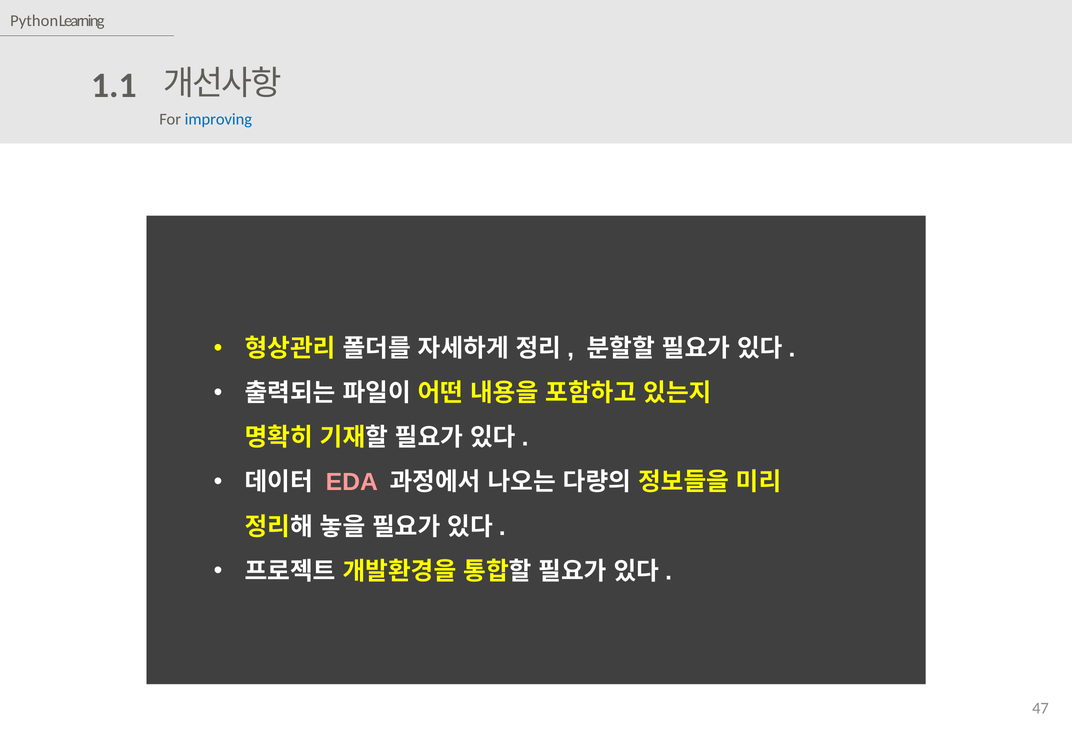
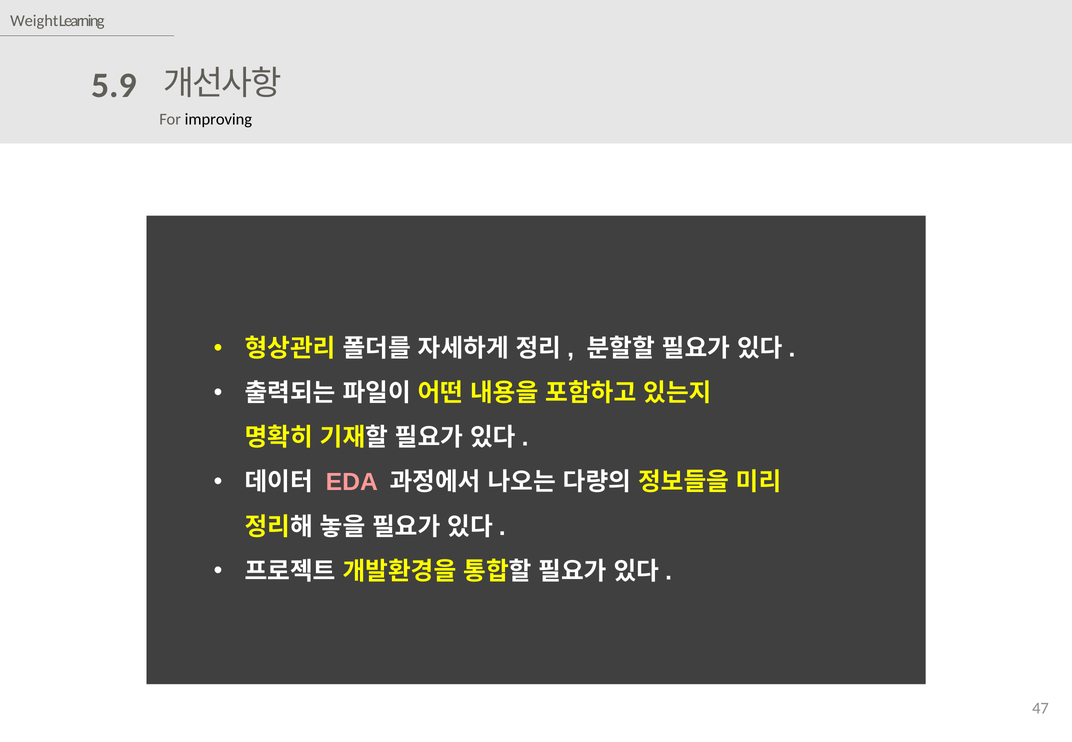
Python: Python -> Weight (34, 21)
1.1: 1.1 -> 5.9 (114, 86)
improving colour: blue -> black (218, 119)
